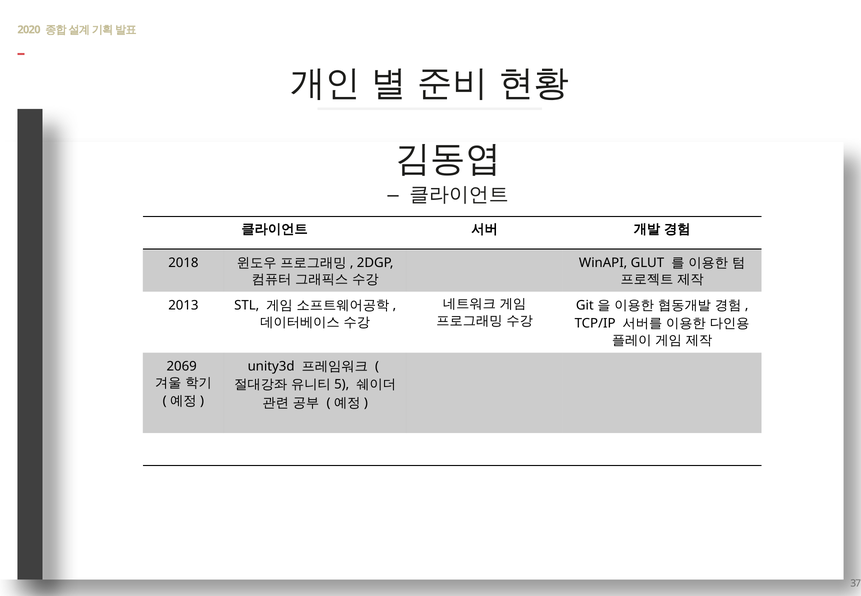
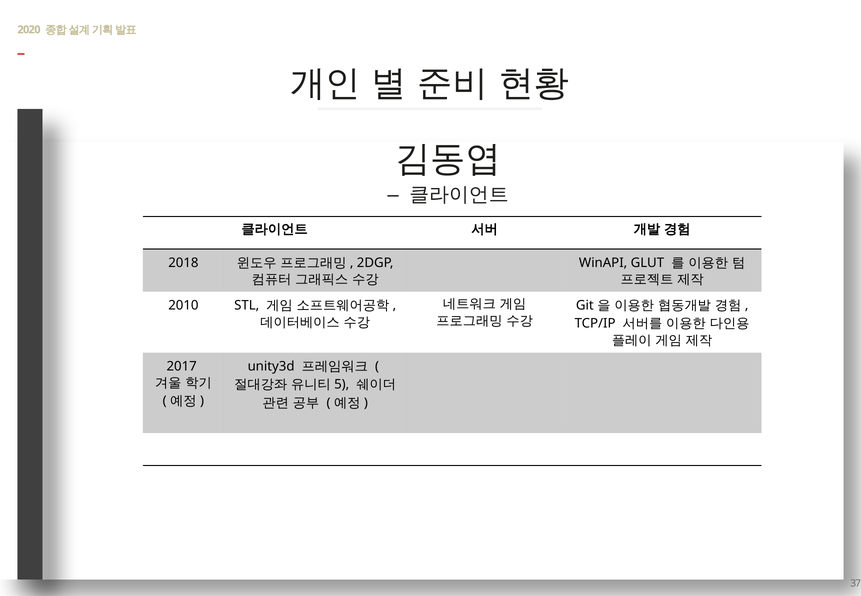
2013: 2013 -> 2010 (183, 305)
2069: 2069 -> 2017 (182, 366)
